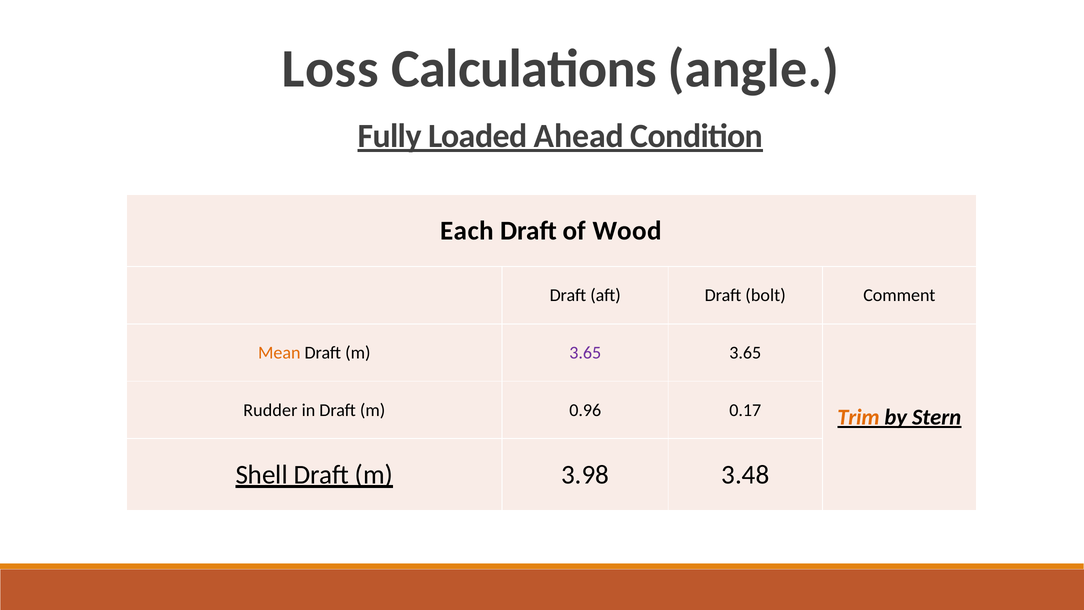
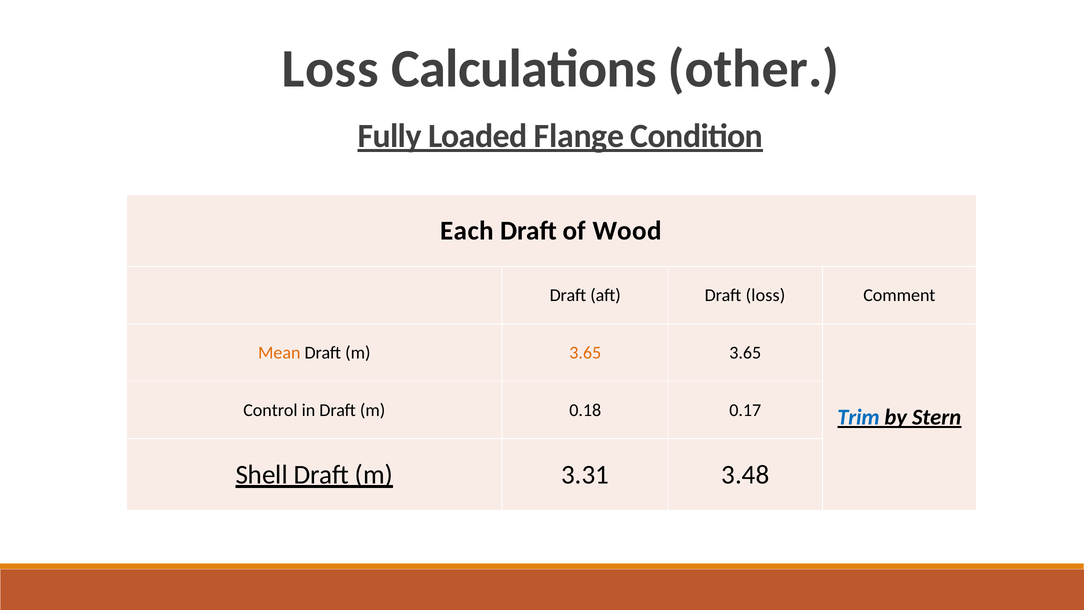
angle: angle -> other (754, 69)
Ahead: Ahead -> Flange (579, 136)
Draft bolt: bolt -> loss (766, 295)
3.65 colour: purple -> orange (585, 353)
Rudder: Rudder -> Control (270, 410)
0.96: 0.96 -> 0.18 (585, 410)
Trim colour: orange -> blue (858, 417)
3.98: 3.98 -> 3.31 (585, 475)
